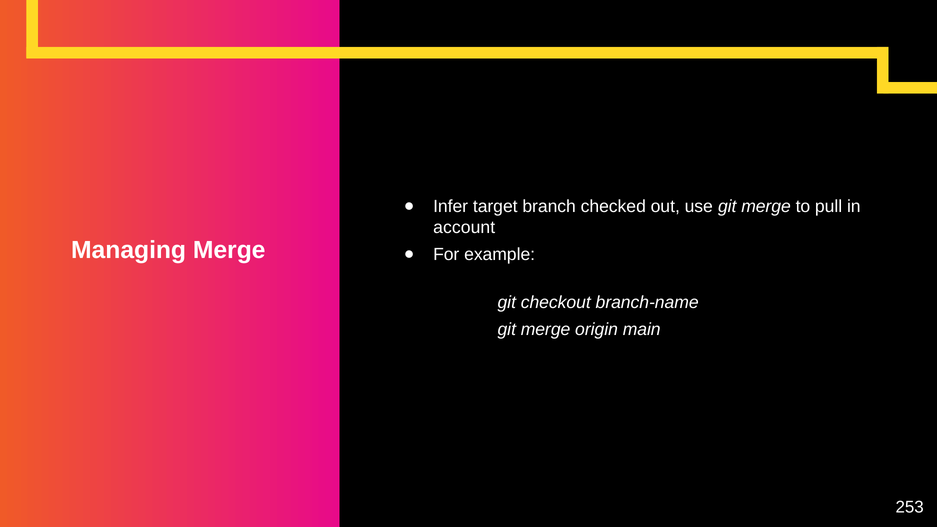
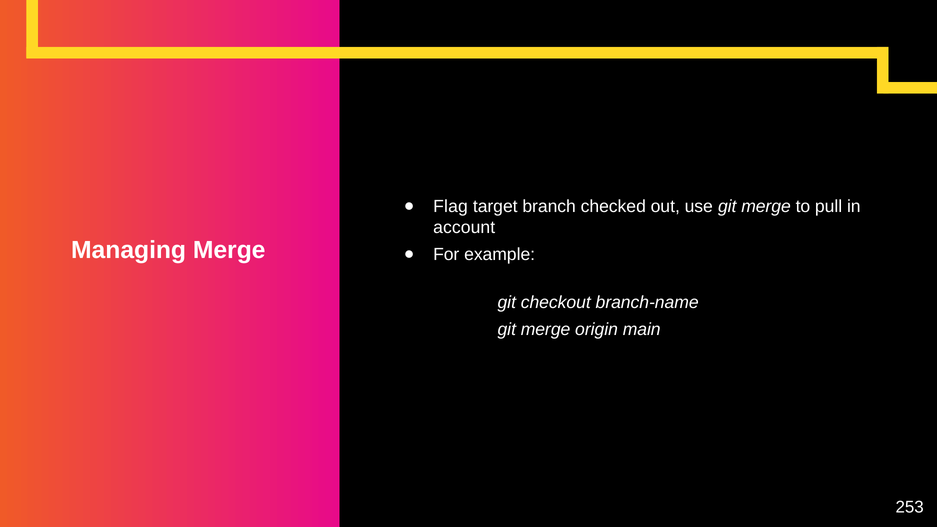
Infer: Infer -> Flag (451, 207)
